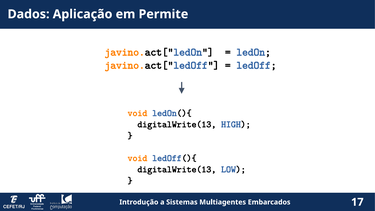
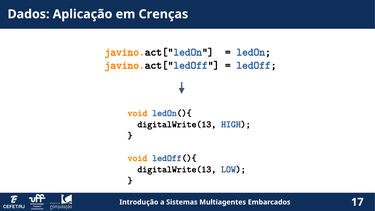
Permite: Permite -> Crenças (163, 14)
